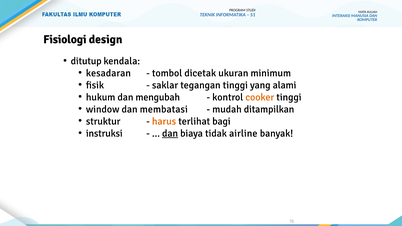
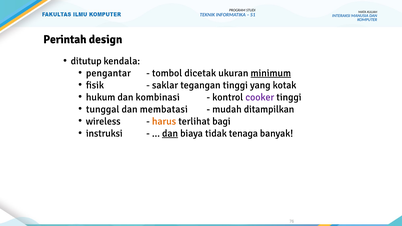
Fisiologi: Fisiologi -> Perintah (65, 39)
kesadaran: kesadaran -> pengantar (108, 73)
minimum underline: none -> present (271, 73)
alami: alami -> kotak (284, 85)
mengubah: mengubah -> kombinasi (158, 97)
cooker colour: orange -> purple (260, 97)
window: window -> tunggal (103, 109)
struktur: struktur -> wireless (103, 121)
airline: airline -> tenaga (243, 133)
